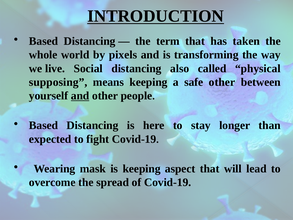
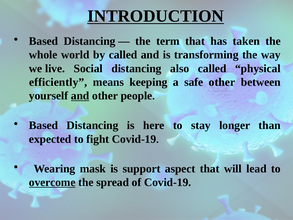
by pixels: pixels -> called (123, 55)
supposing: supposing -> efficiently (58, 82)
is keeping: keeping -> support (142, 169)
overcome underline: none -> present (52, 182)
